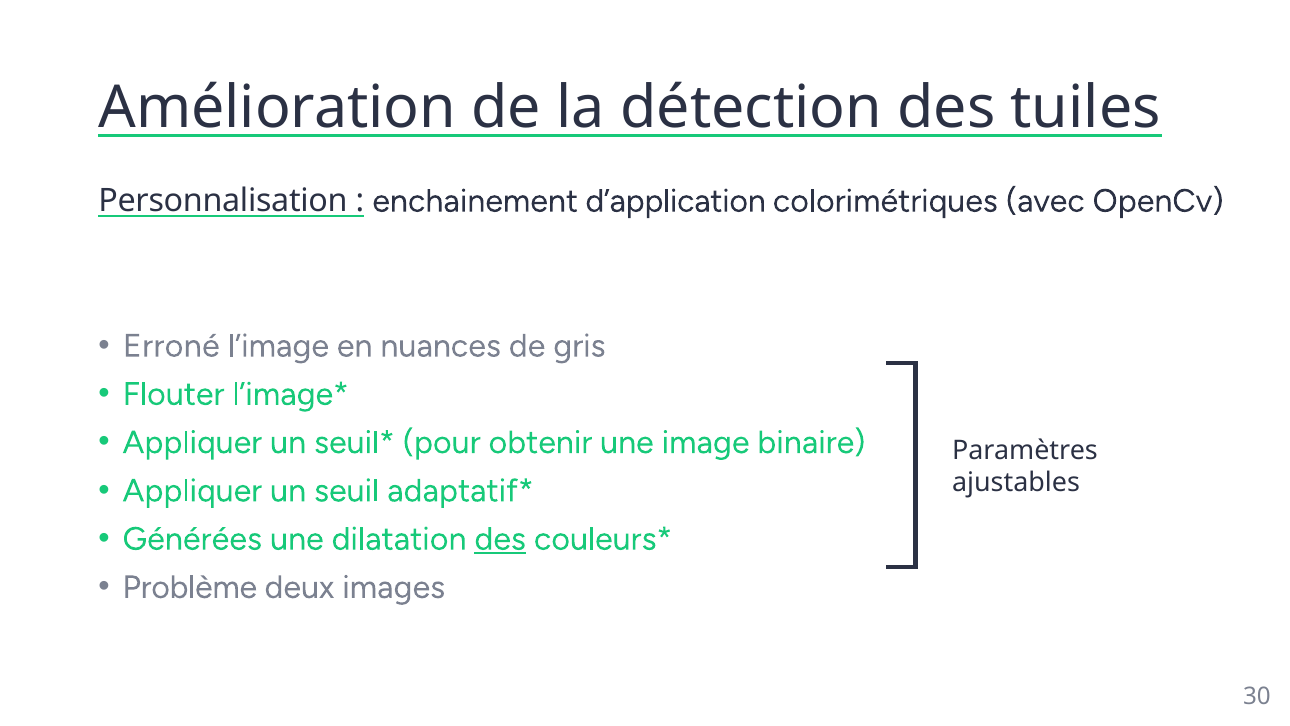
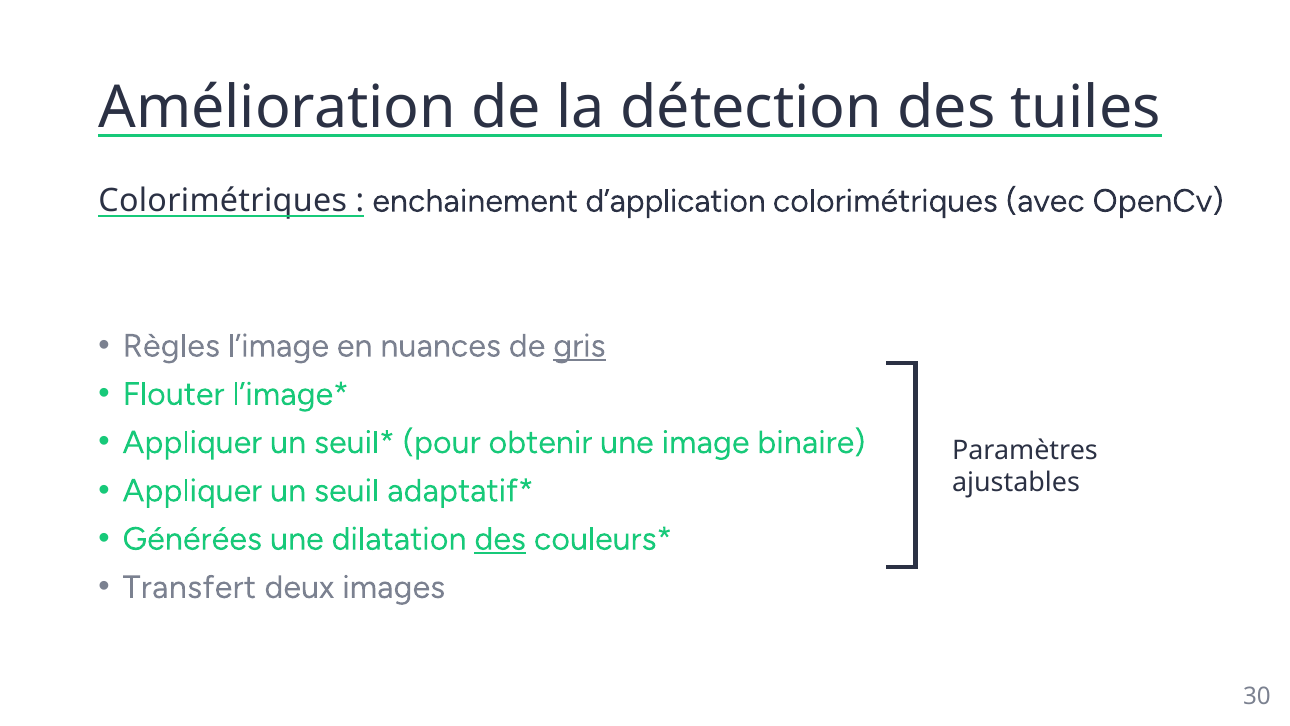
Personnalisation: Personnalisation -> Colorimétriques (223, 201)
Erroné: Erroné -> Règles (171, 346)
gris underline: none -> present (579, 346)
Problème: Problème -> Transfert (189, 587)
